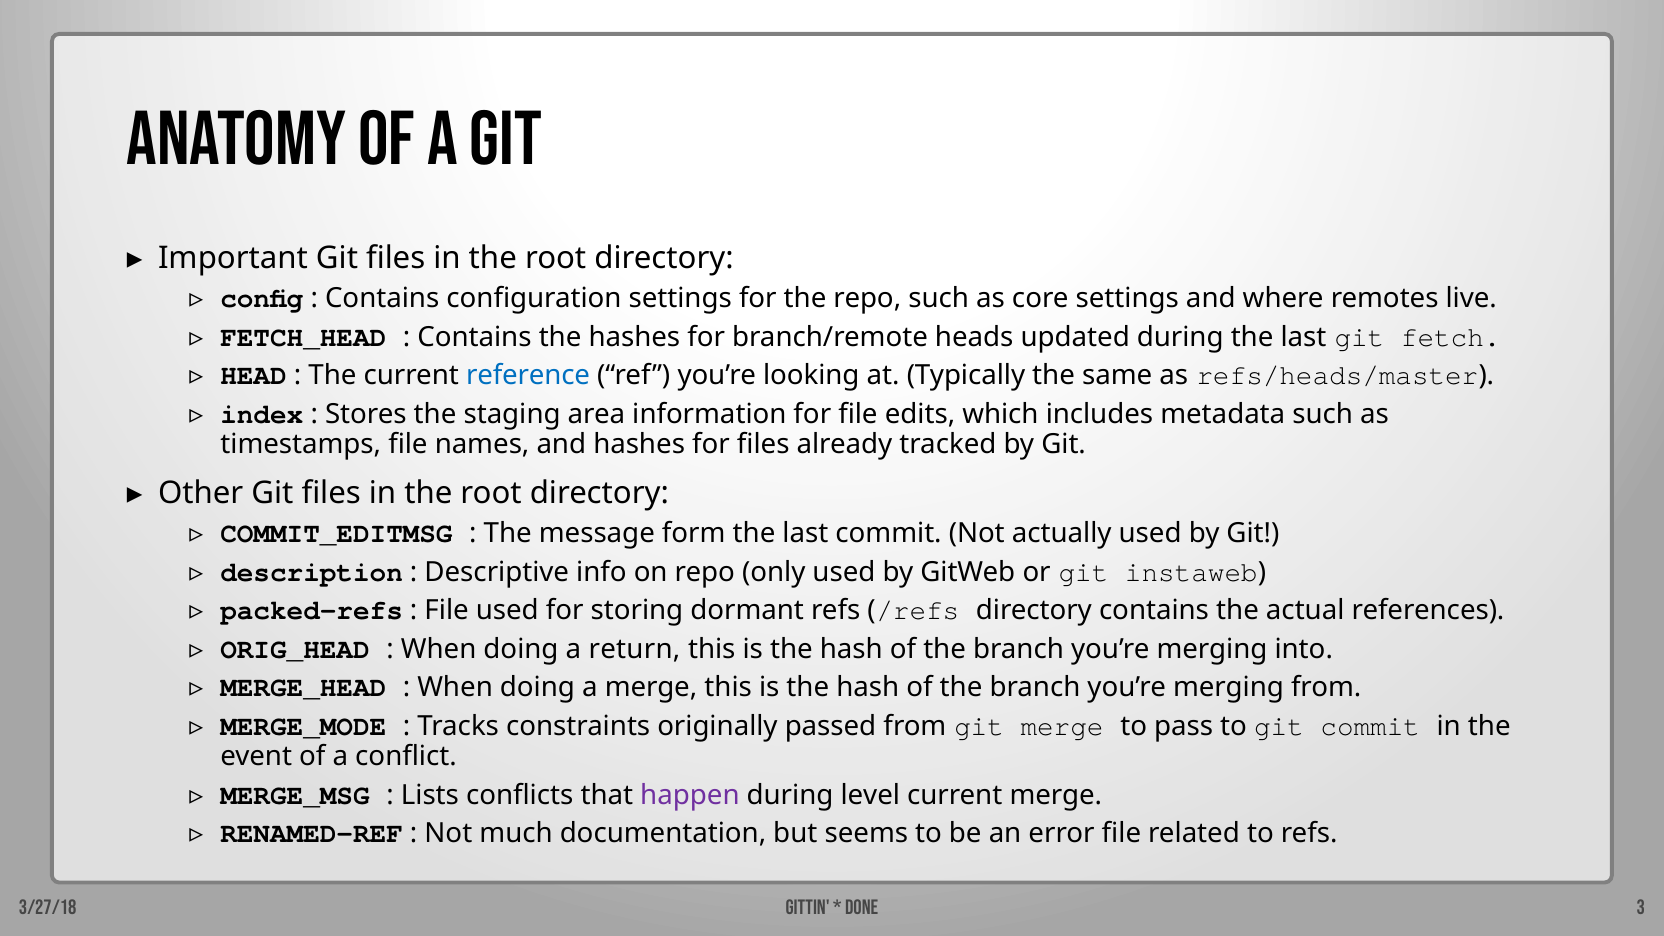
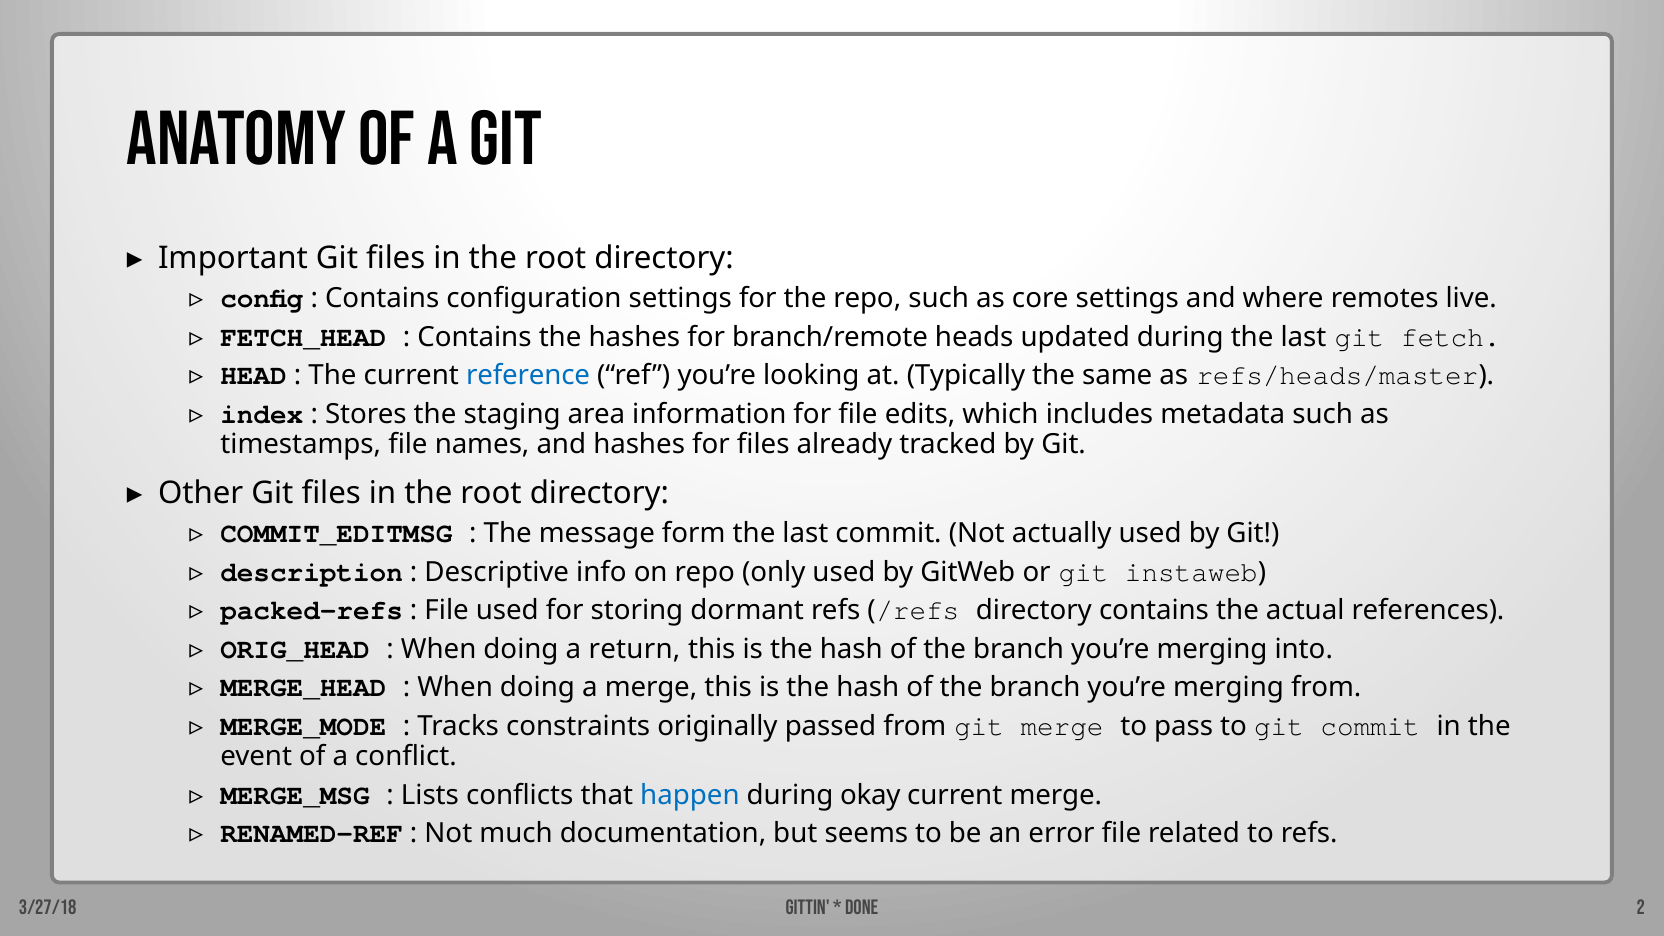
happen colour: purple -> blue (690, 795)
level: level -> okay (870, 795)
3: 3 -> 2 (1641, 907)
